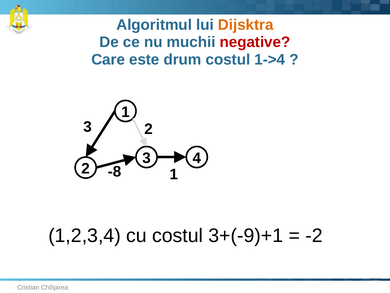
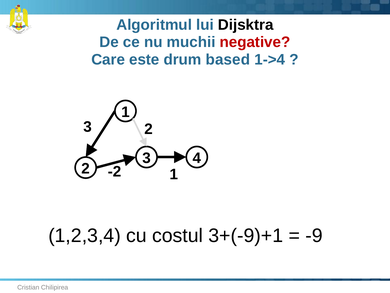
Dijsktra colour: orange -> black (246, 25)
drum costul: costul -> based (228, 59)
-8: -8 -> -2 (115, 171)
-2: -2 -> -9 (314, 235)
